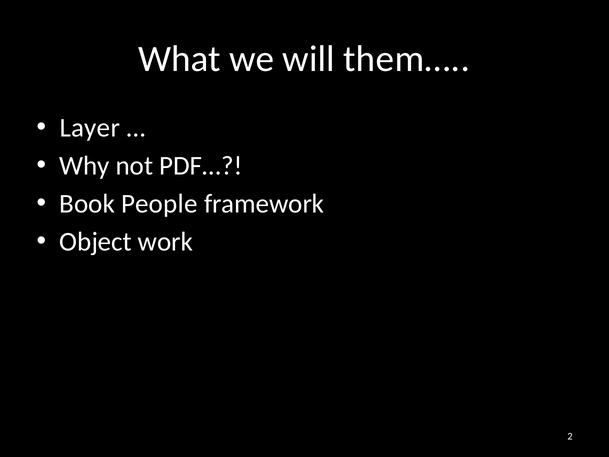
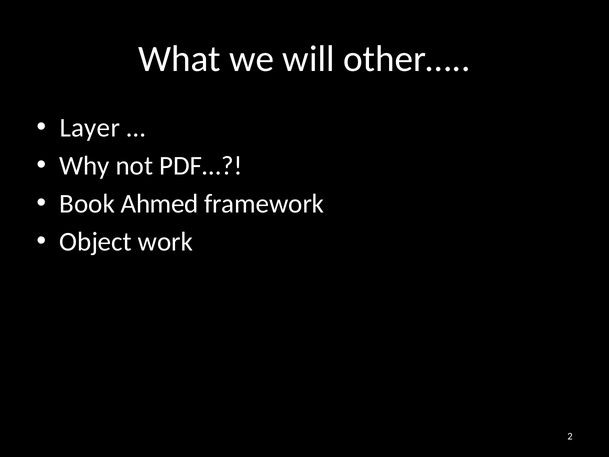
them…: them… -> other… (407, 59)
People: People -> Ahmed (160, 204)
